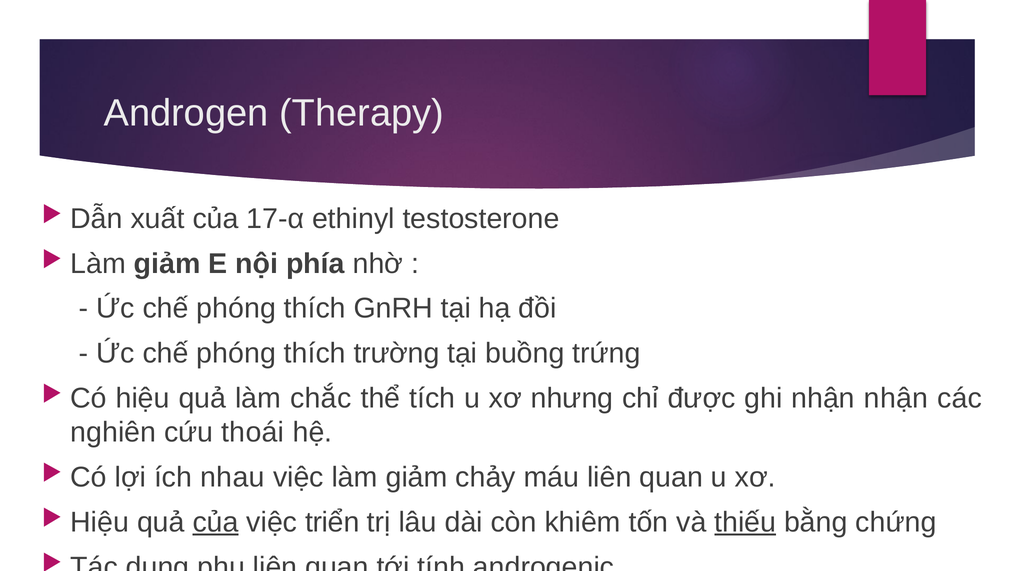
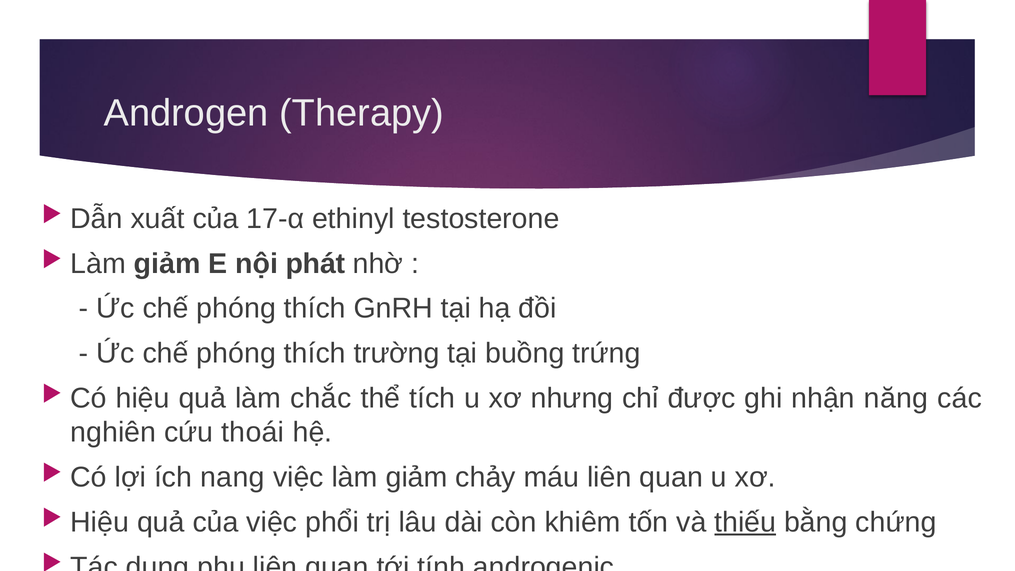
phía: phía -> phát (316, 264)
nhận nhận: nhận -> năng (896, 398)
nhau: nhau -> nang (232, 477)
của underline: present -> none (216, 522)
triển: triển -> phổi (332, 522)
